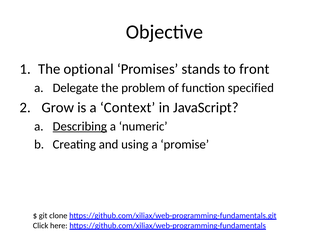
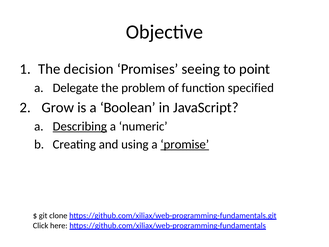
optional: optional -> decision (89, 69)
stands: stands -> seeing (201, 69)
front: front -> point (255, 69)
Context: Context -> Boolean (128, 107)
promise underline: none -> present (185, 144)
